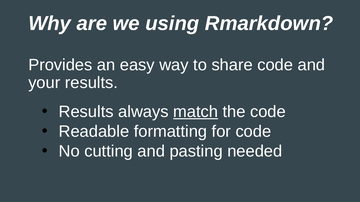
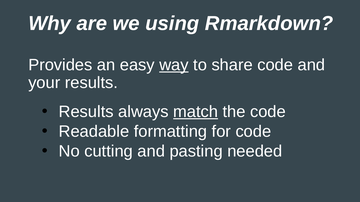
way underline: none -> present (174, 65)
